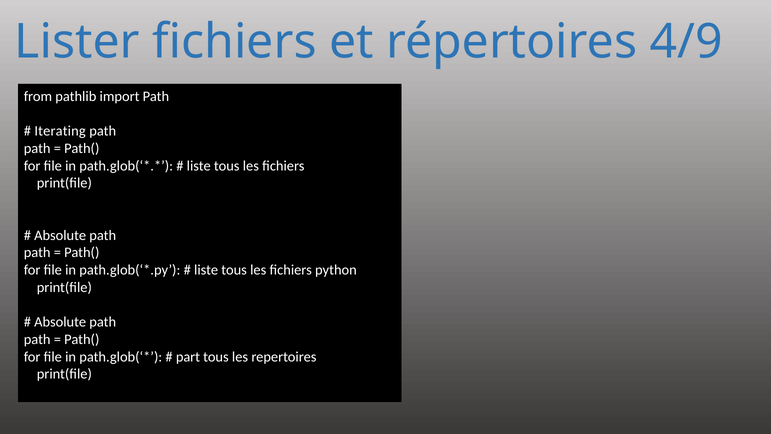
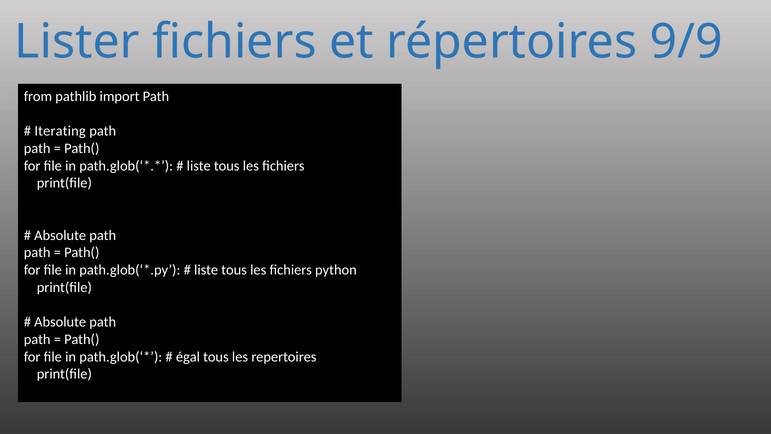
4/9: 4/9 -> 9/9 (686, 42)
part: part -> égal (188, 357)
